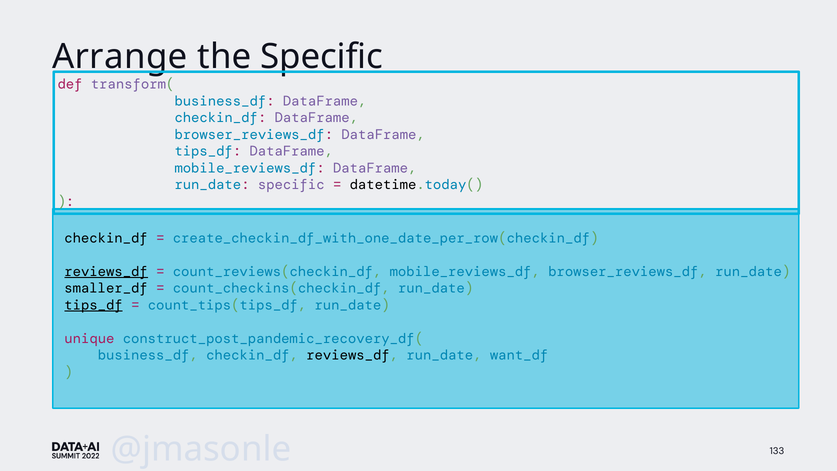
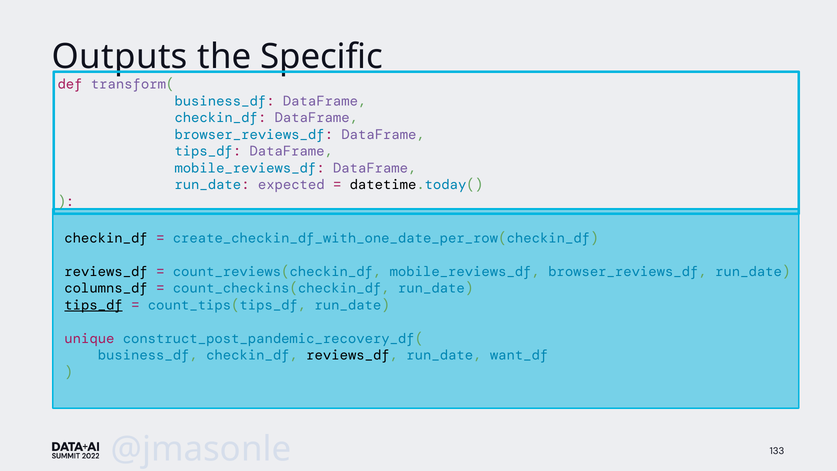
Arrange: Arrange -> Outputs (120, 57)
run_date specific: specific -> expected (291, 185)
reviews_df underline: present -> none (106, 272)
smaller_df: smaller_df -> columns_df (106, 288)
